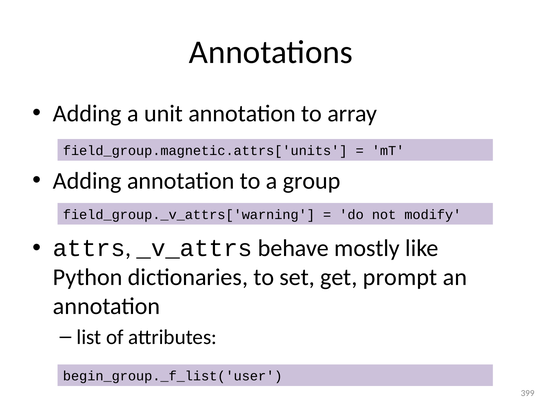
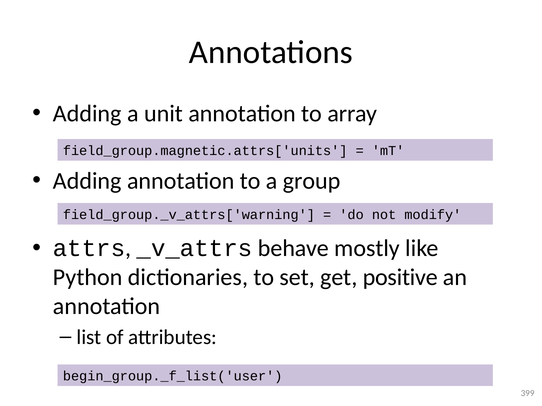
prompt: prompt -> positive (400, 278)
